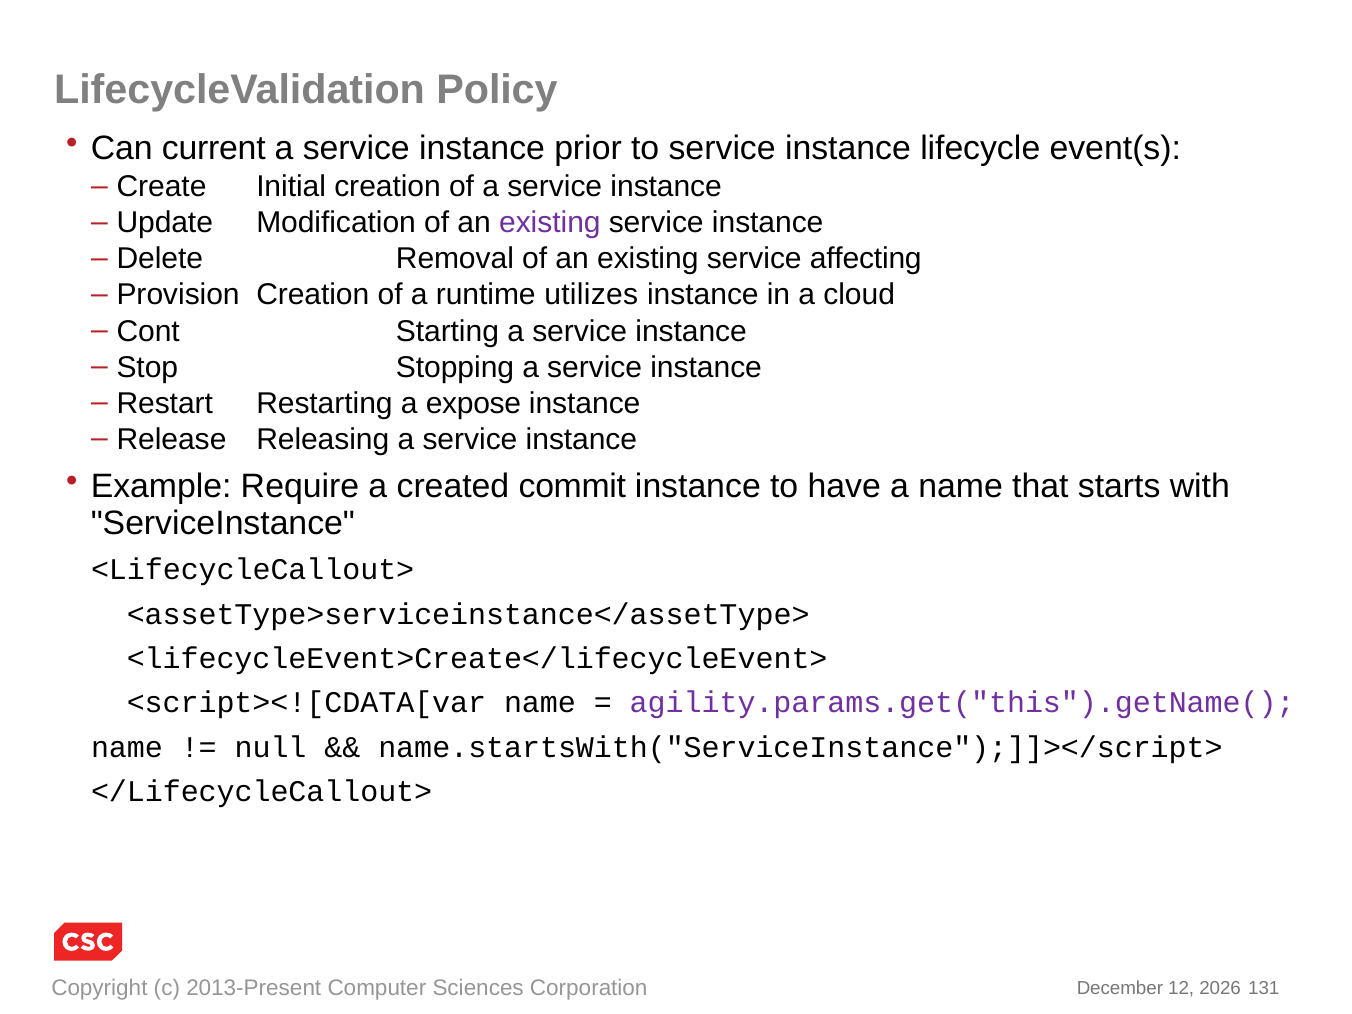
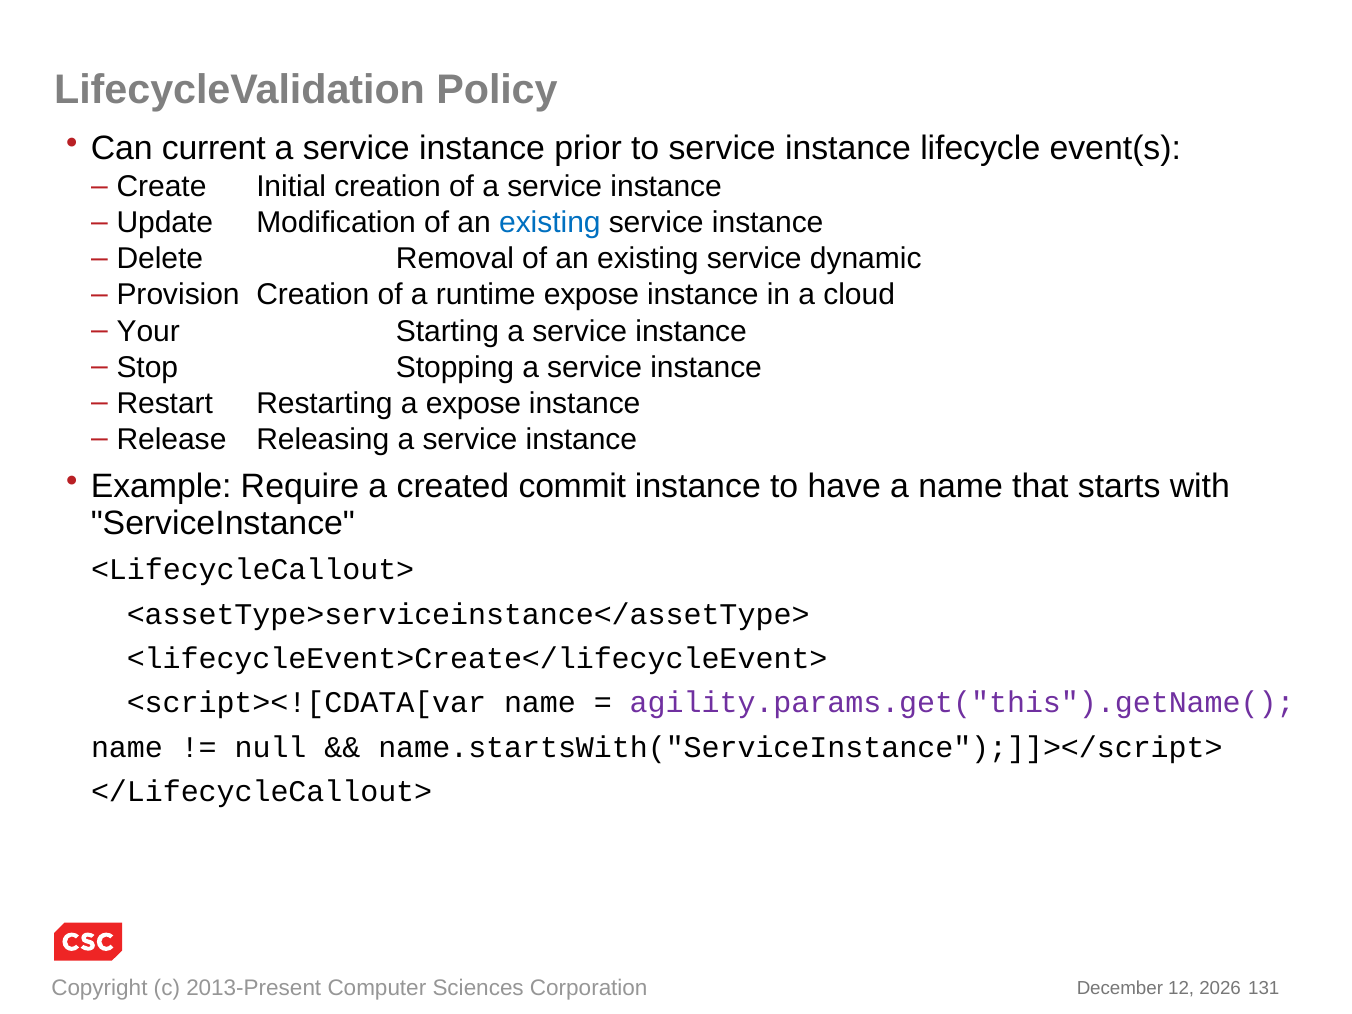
existing colour: purple -> blue (550, 223)
affecting: affecting -> dynamic (866, 259)
runtime utilizes: utilizes -> expose (592, 295)
Cont: Cont -> Your (148, 331)
